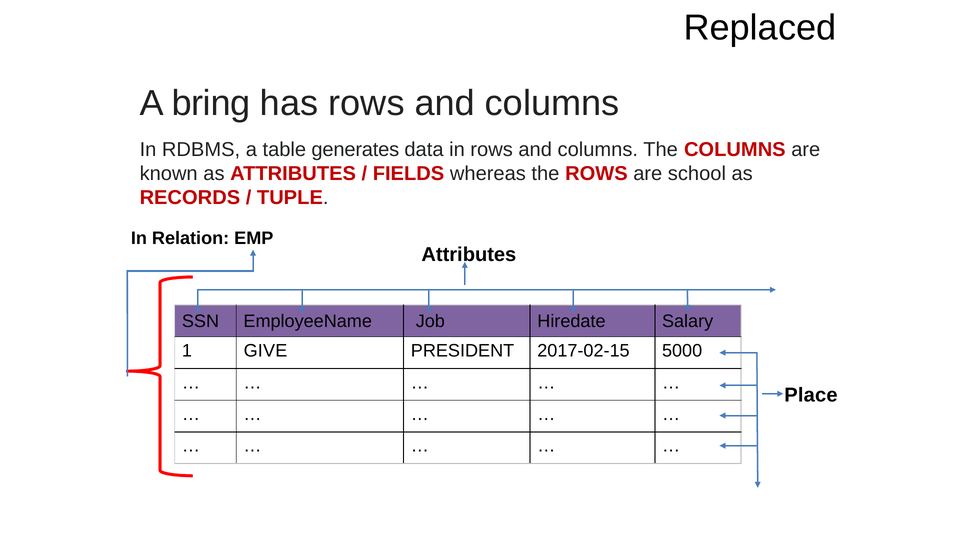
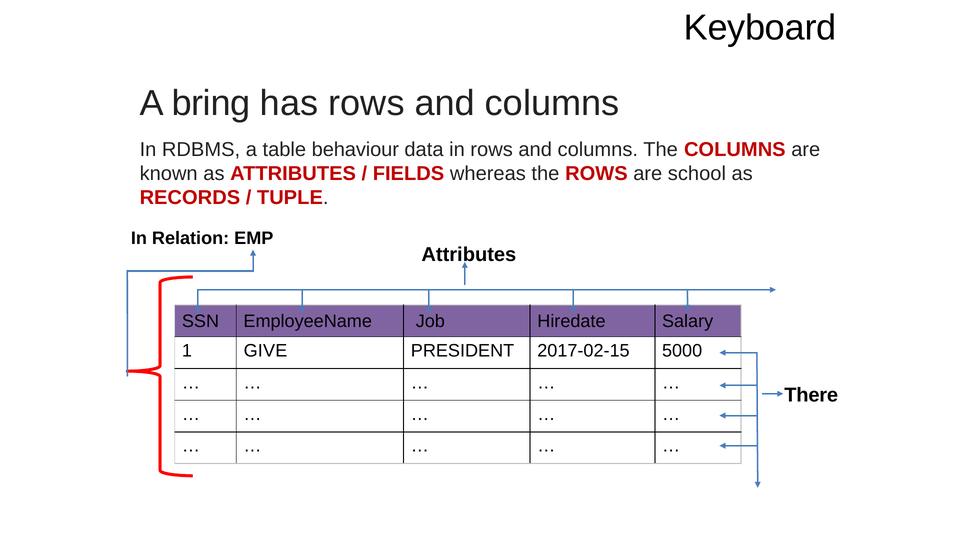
Replaced: Replaced -> Keyboard (760, 28)
generates: generates -> behaviour (355, 150)
Place: Place -> There (811, 395)
